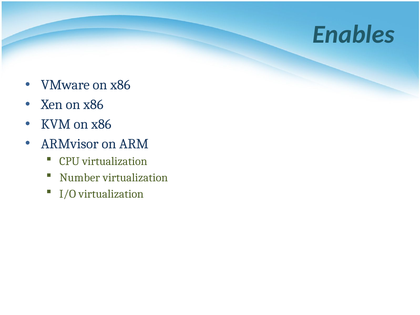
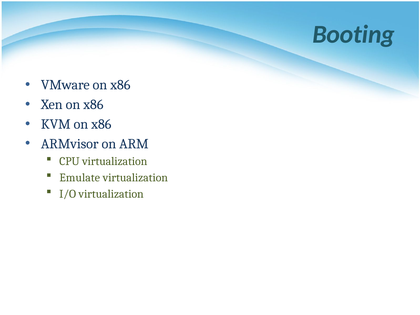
Enables: Enables -> Booting (354, 34)
Number: Number -> Emulate (80, 178)
